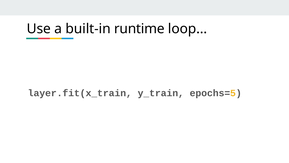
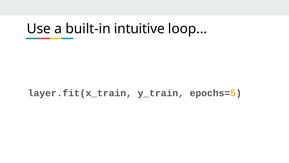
runtime: runtime -> intuitive (139, 29)
